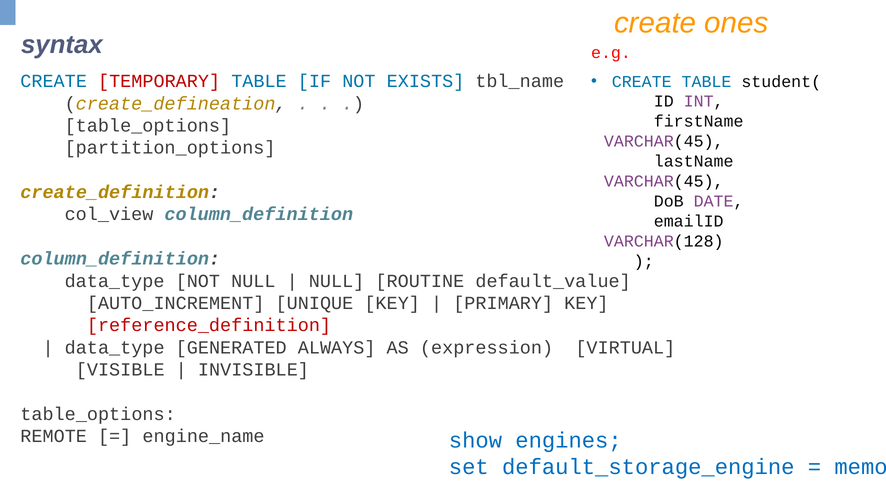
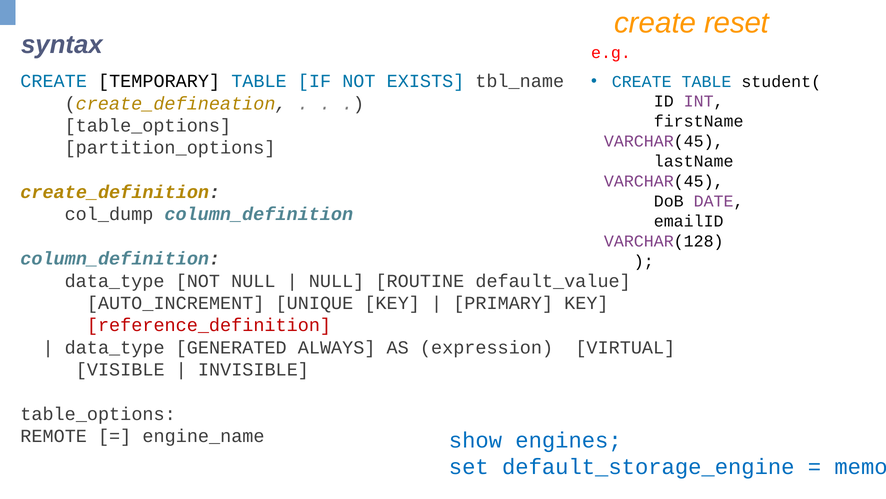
ones: ones -> reset (737, 23)
TEMPORARY colour: red -> black (159, 81)
col_view: col_view -> col_dump (109, 214)
